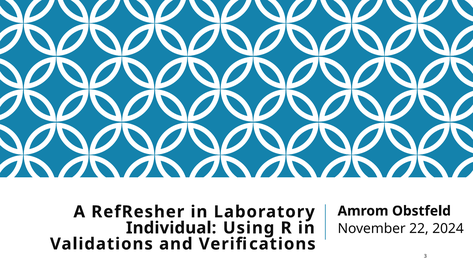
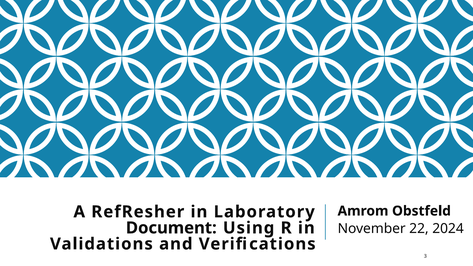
Individual: Individual -> Document (171, 228)
